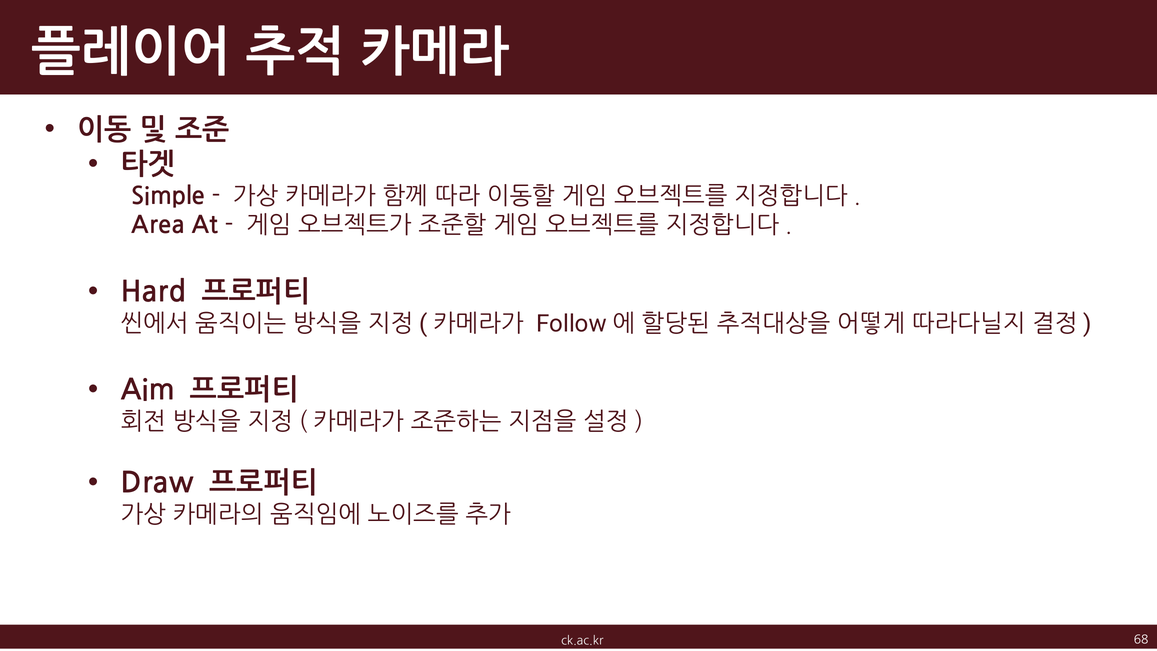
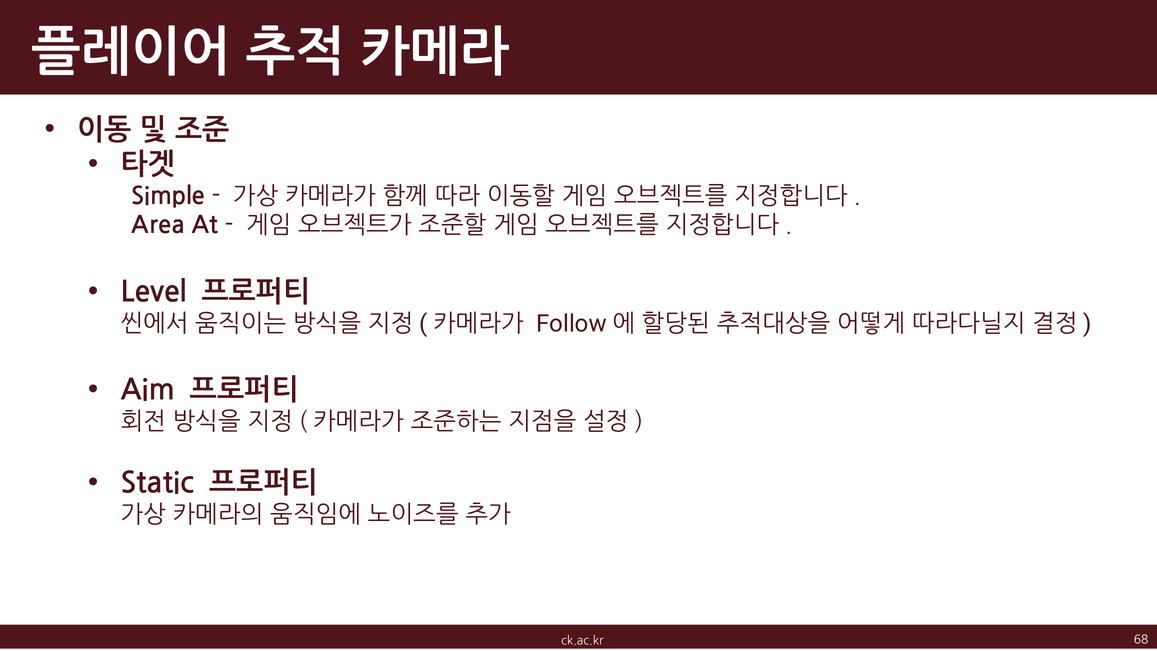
Hard: Hard -> Level (154, 292)
Draw: Draw -> Static (157, 483)
